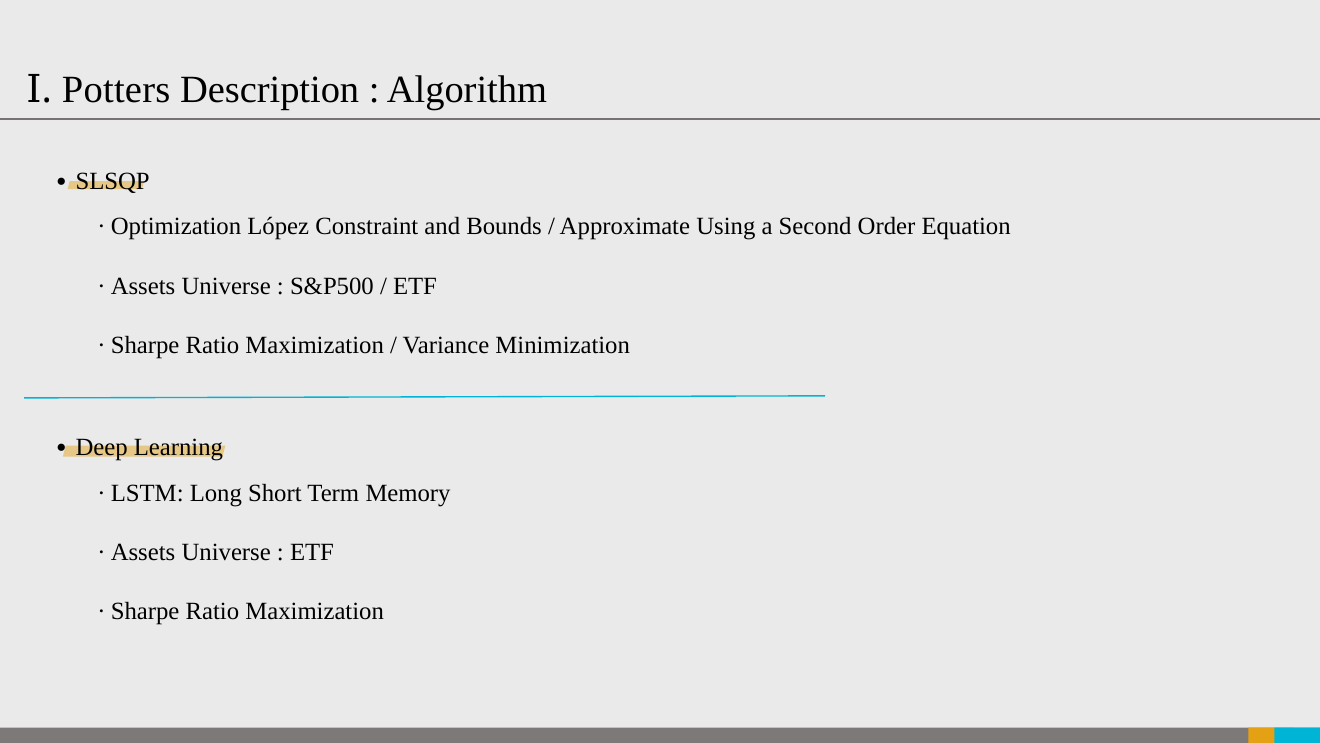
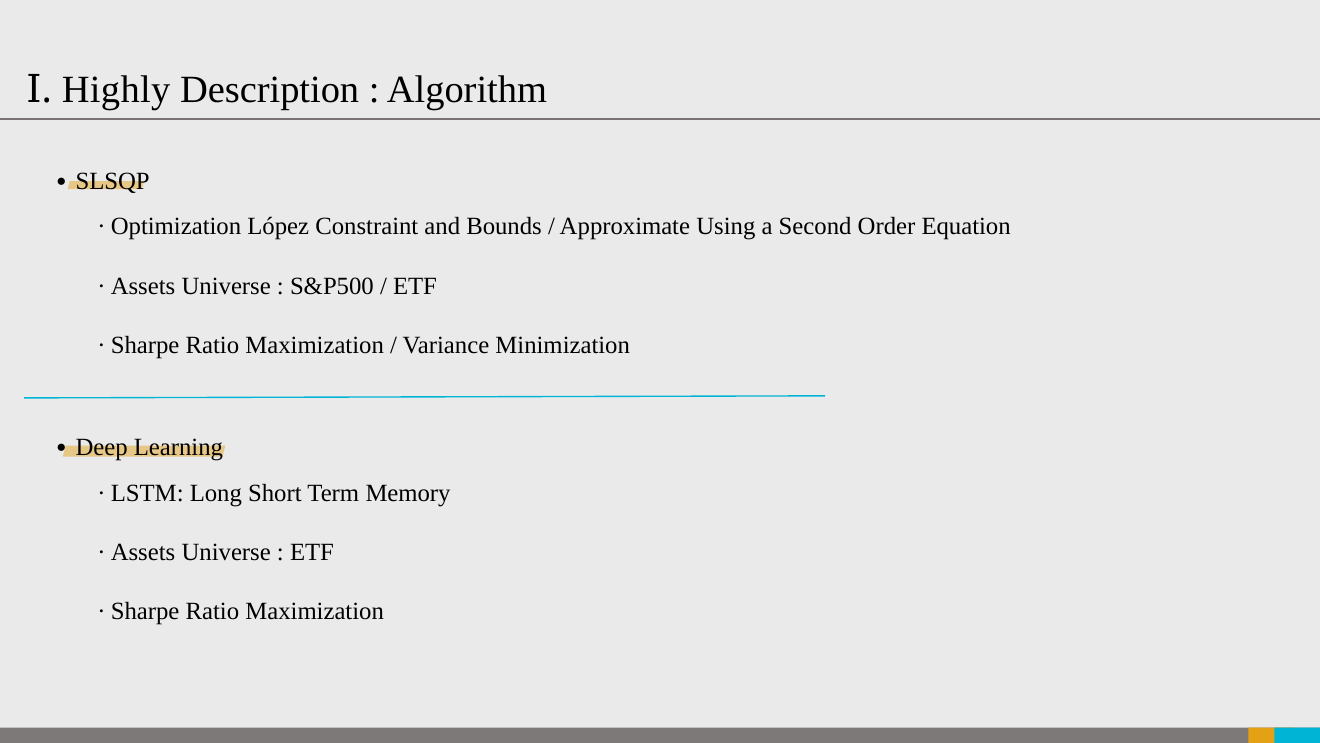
Potters: Potters -> Highly (116, 90)
